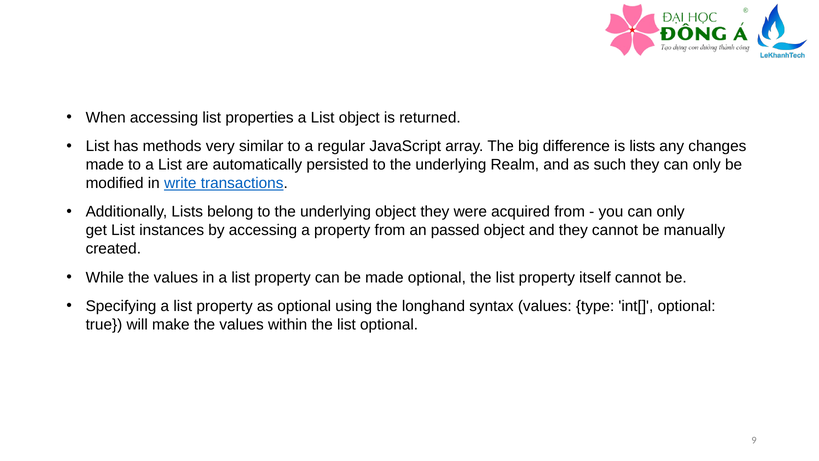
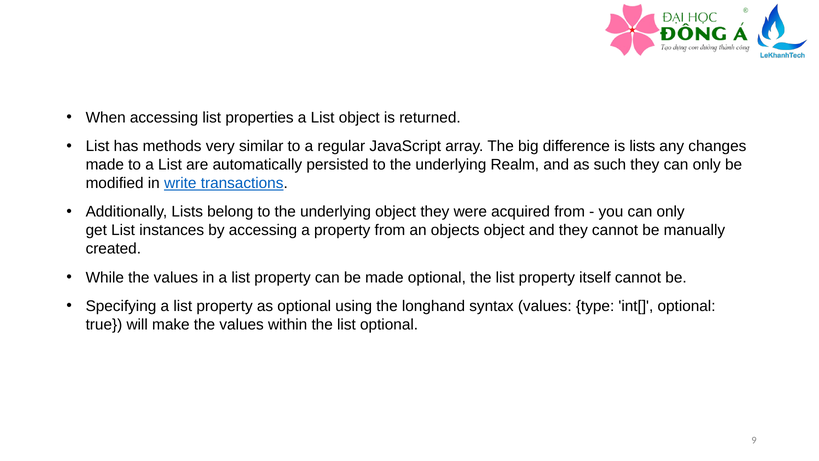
passed: passed -> objects (455, 230)
